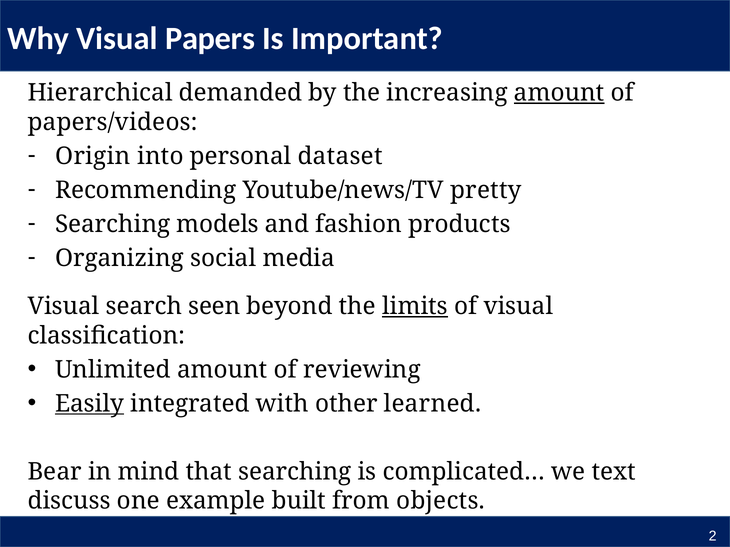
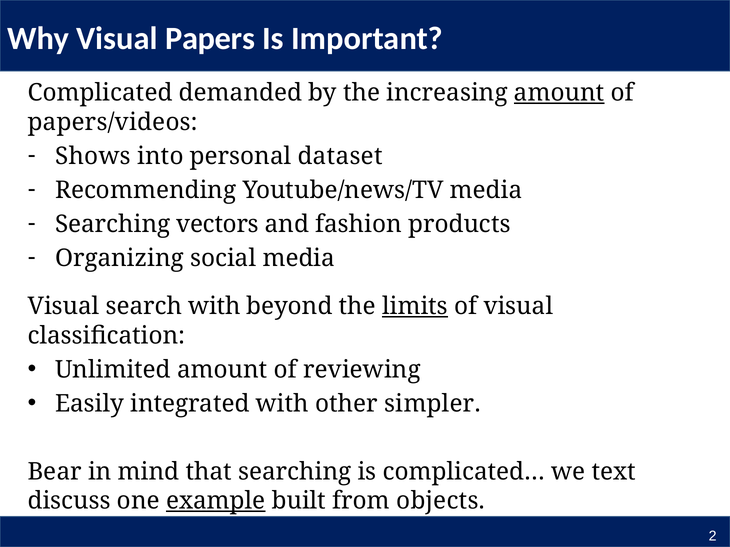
Hierarchical: Hierarchical -> Complicated (100, 93)
Origin: Origin -> Shows (93, 156)
Youtube/news/TV pretty: pretty -> media (486, 190)
models: models -> vectors (218, 224)
search seen: seen -> with (214, 307)
Easily underline: present -> none (90, 404)
learned: learned -> simpler (433, 404)
example underline: none -> present (216, 501)
